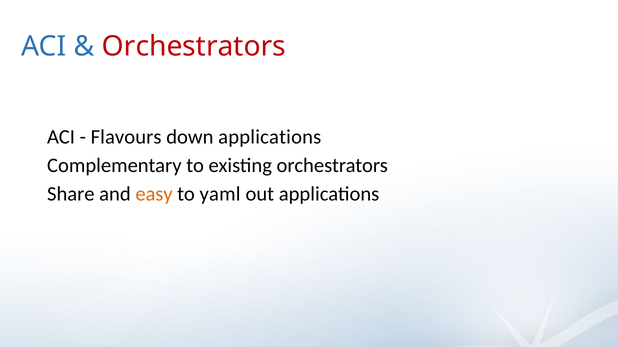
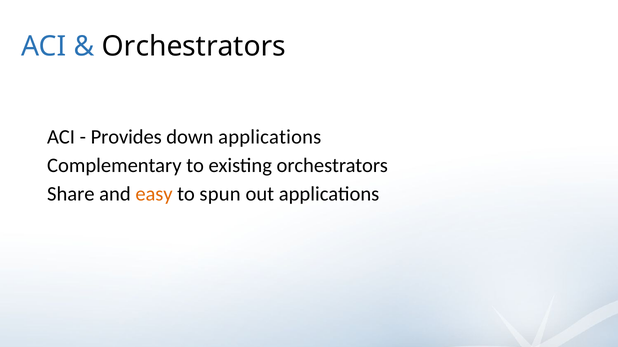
Orchestrators colour: red -> black (194, 46)
Flavours: Flavours -> Provides (126, 137)
yaml: yaml -> spun (220, 194)
